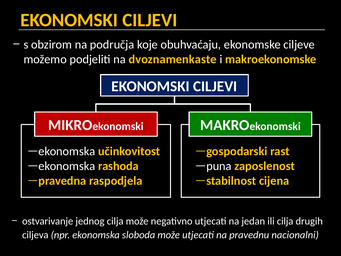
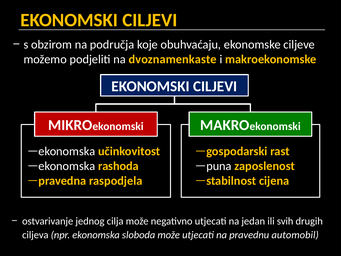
ili cilja: cilja -> svih (285, 221)
nacionalni: nacionalni -> automobil (295, 235)
